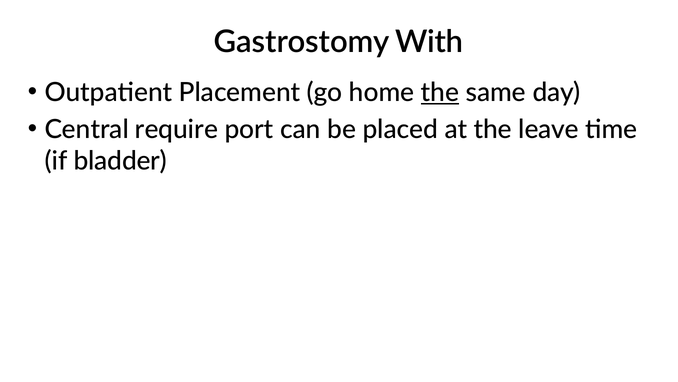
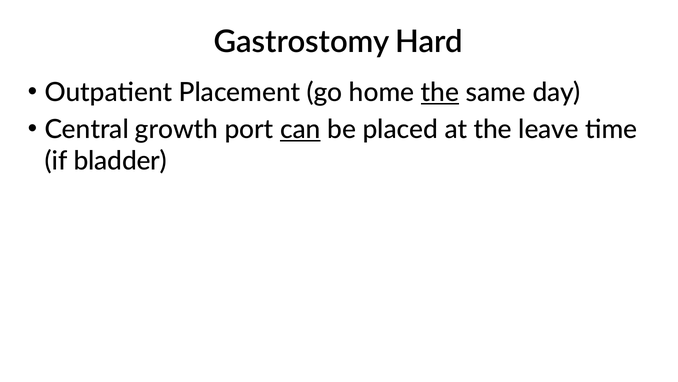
With: With -> Hard (429, 42)
require: require -> growth (176, 129)
can underline: none -> present (300, 129)
